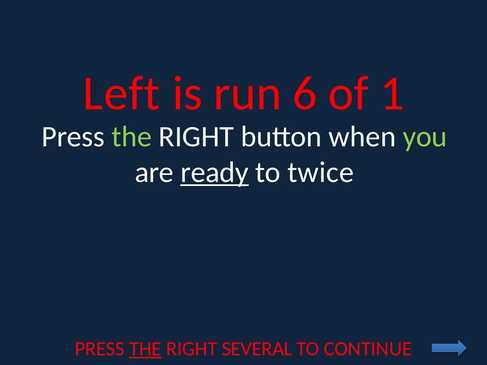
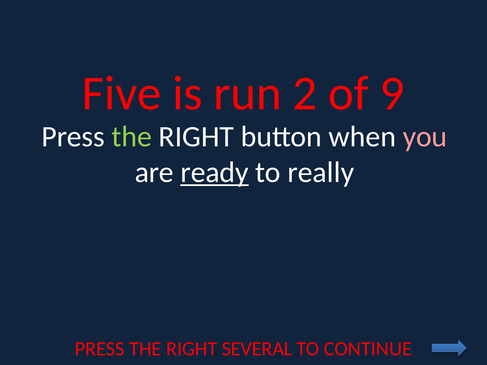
Left: Left -> Five (122, 93)
6: 6 -> 2 (305, 93)
1: 1 -> 9 (392, 93)
you colour: light green -> pink (425, 137)
twice: twice -> really (321, 173)
THE underline: present -> none (145, 349)
